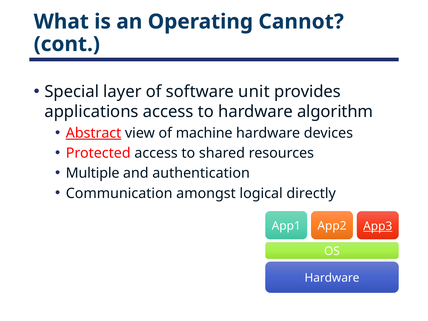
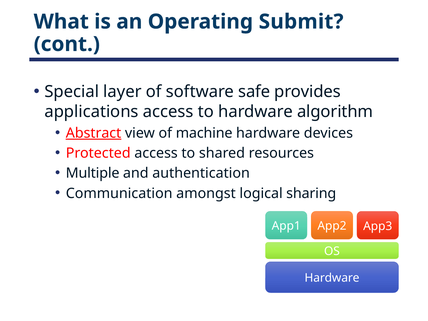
Cannot: Cannot -> Submit (301, 22)
unit: unit -> safe (254, 92)
directly: directly -> sharing (311, 193)
App3 underline: present -> none (378, 226)
